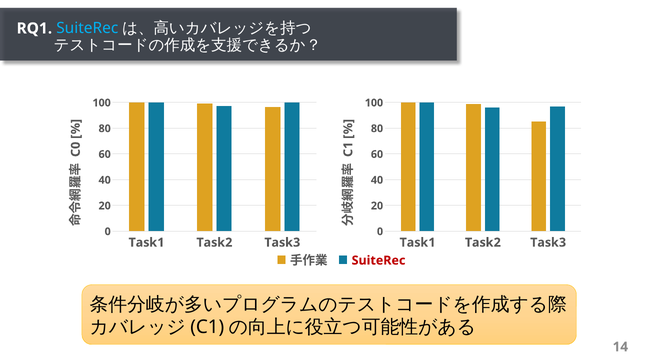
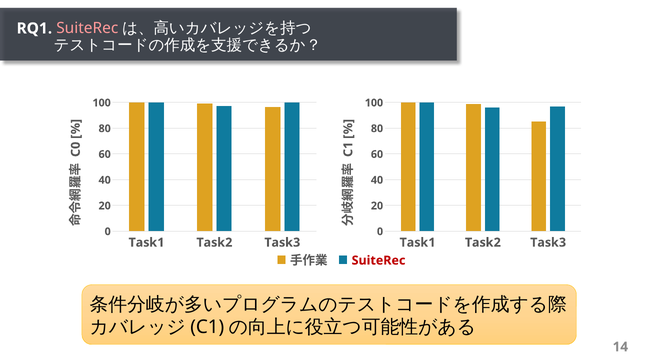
SuiteRec colour: light blue -> pink (87, 28)
